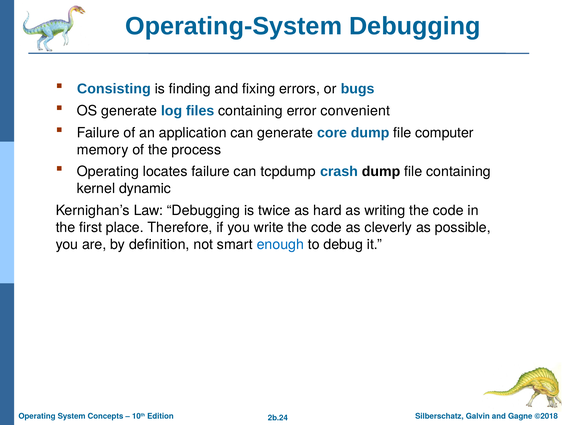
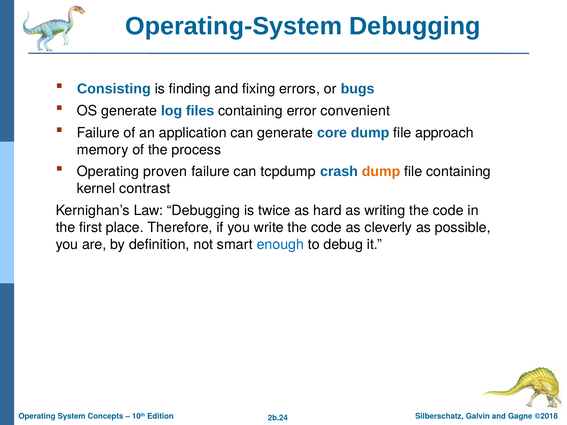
computer: computer -> approach (444, 133)
locates: locates -> proven (165, 172)
dump colour: black -> orange (381, 172)
dynamic: dynamic -> contrast (145, 189)
